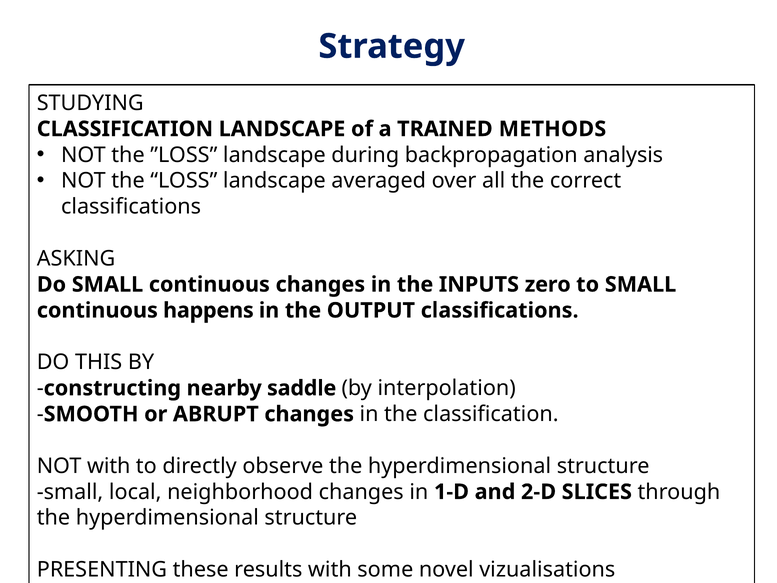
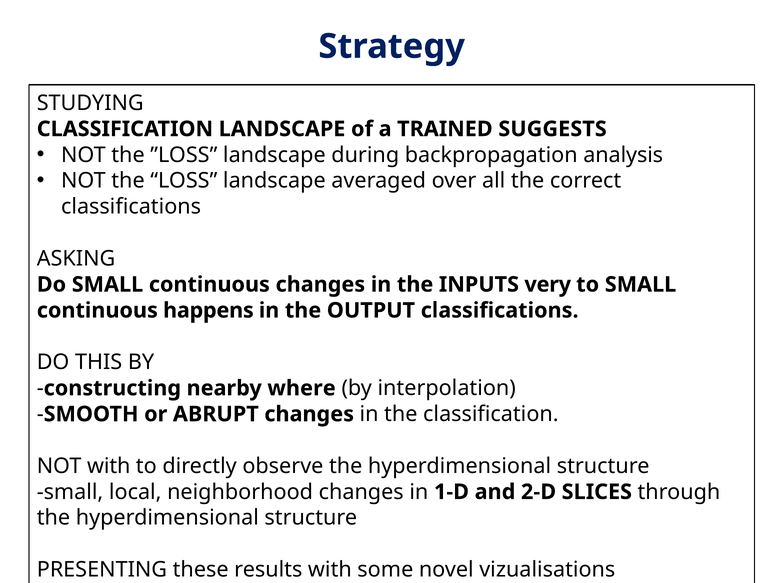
METHODS: METHODS -> SUGGESTS (553, 129)
zero: zero -> very (548, 284)
saddle: saddle -> where (302, 388)
